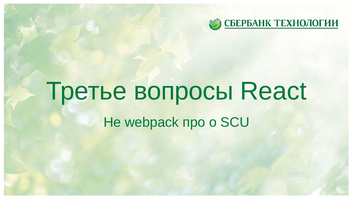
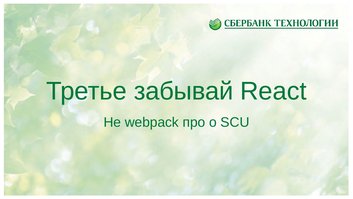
вопросы: вопросы -> забывай (184, 91)
